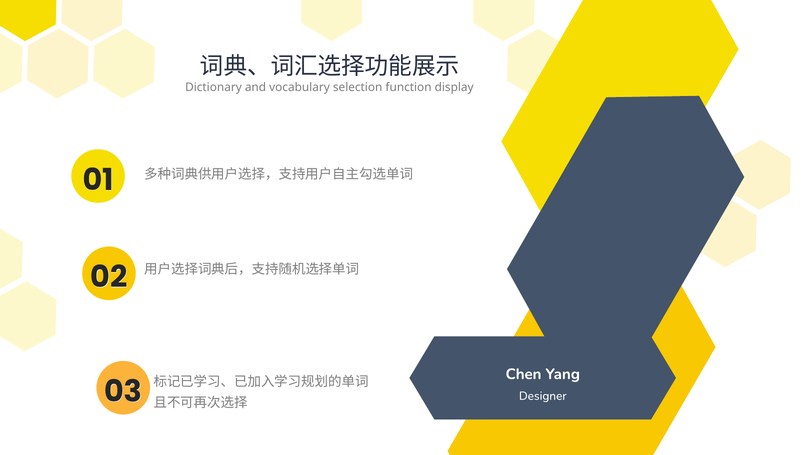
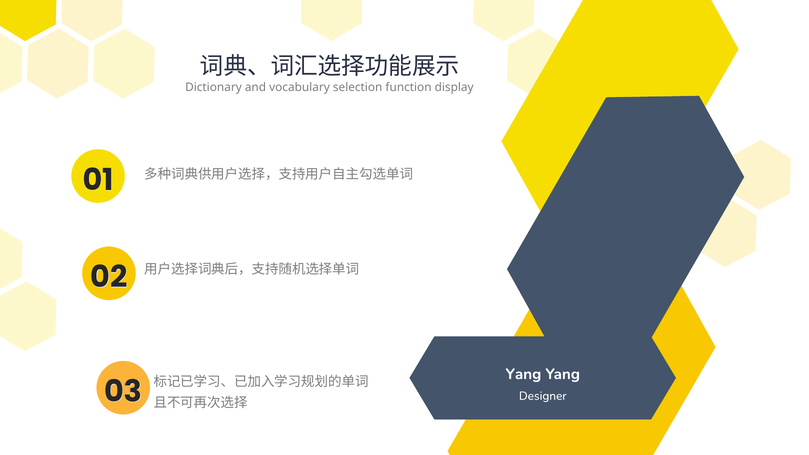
Chen: Chen -> Yang (523, 374)
